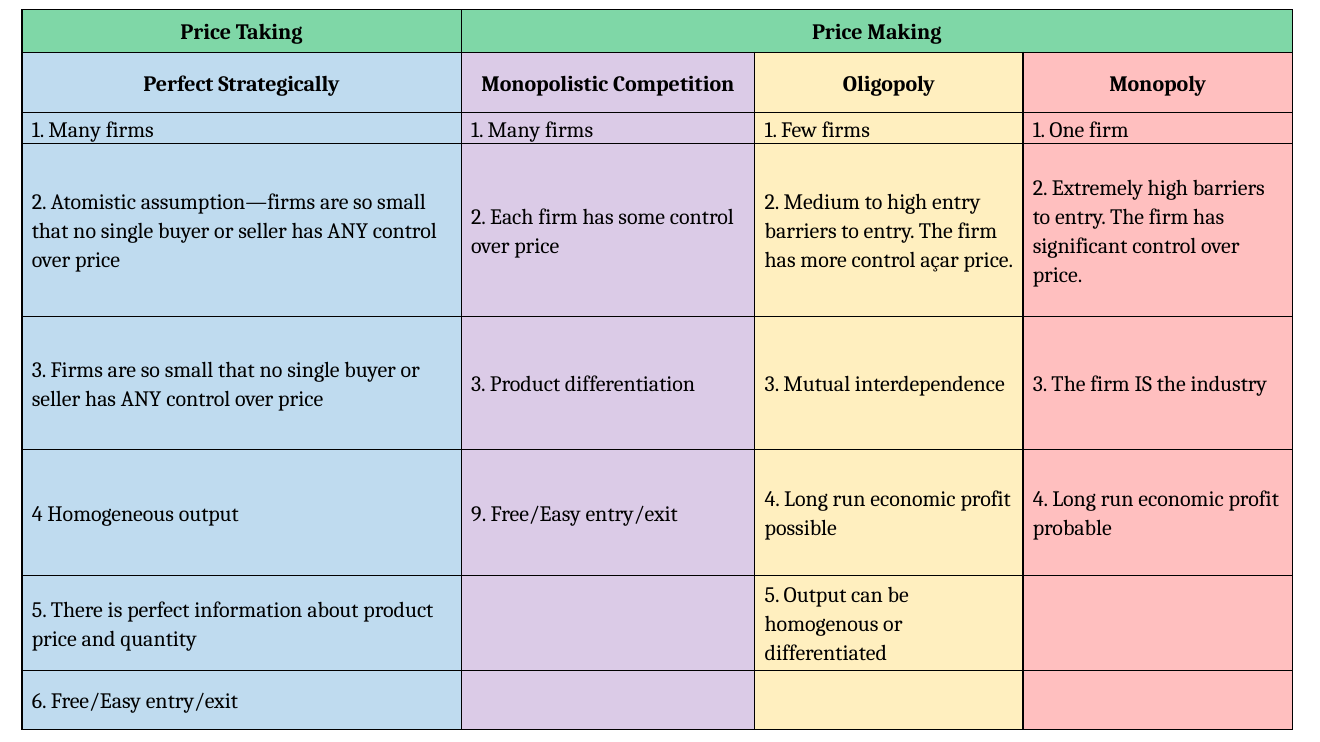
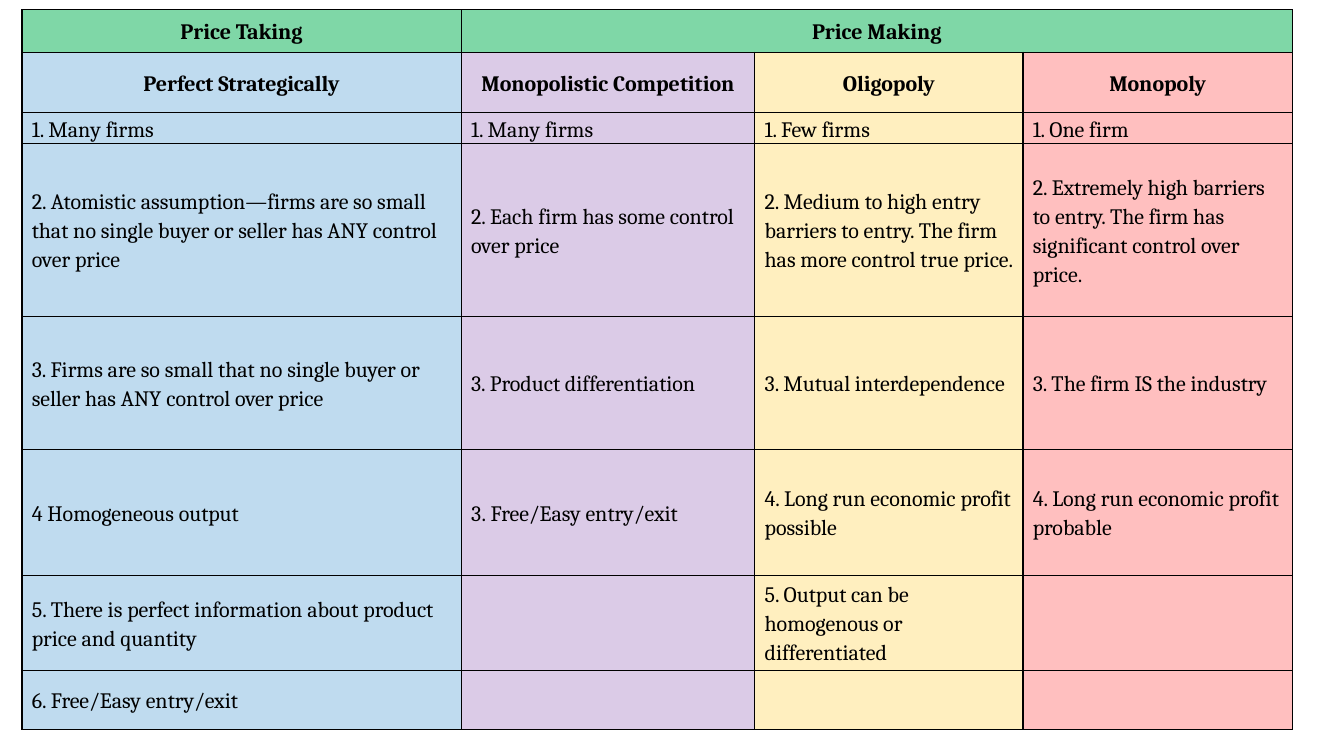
açar: açar -> true (940, 261)
output 9: 9 -> 3 (479, 514)
